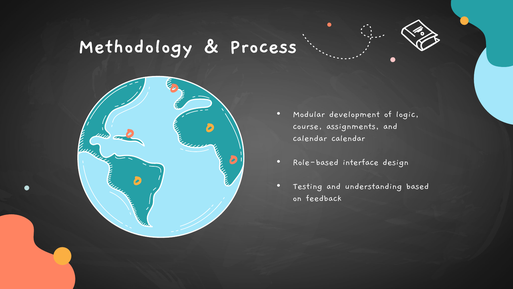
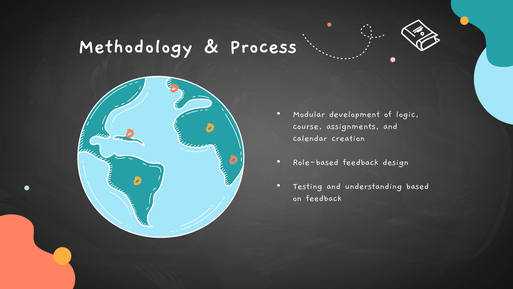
calendar calendar: calendar -> creation (348, 138)
Role-based interface: interface -> feedback (361, 162)
